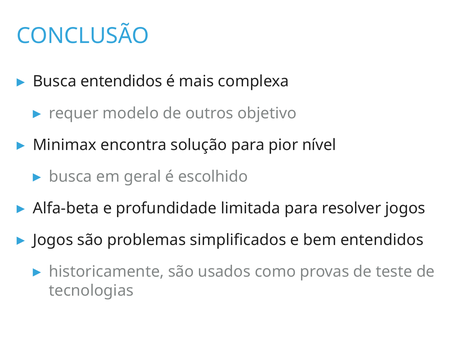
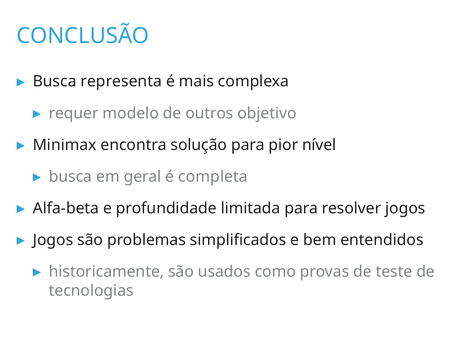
Busca entendidos: entendidos -> representa (121, 82)
escolhido: escolhido -> completa (213, 177)
